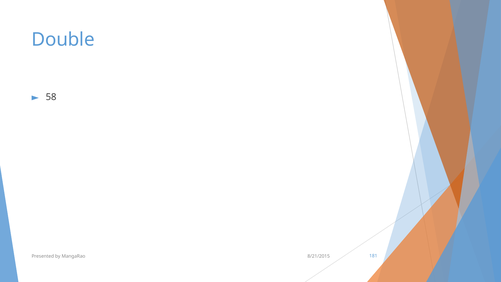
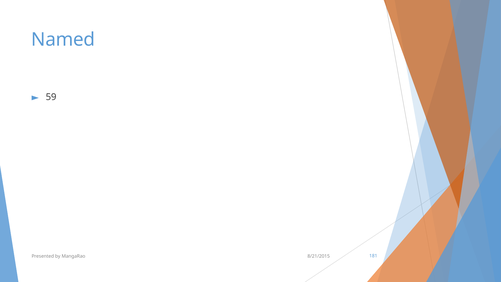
Double: Double -> Named (63, 40)
58: 58 -> 59 (51, 97)
